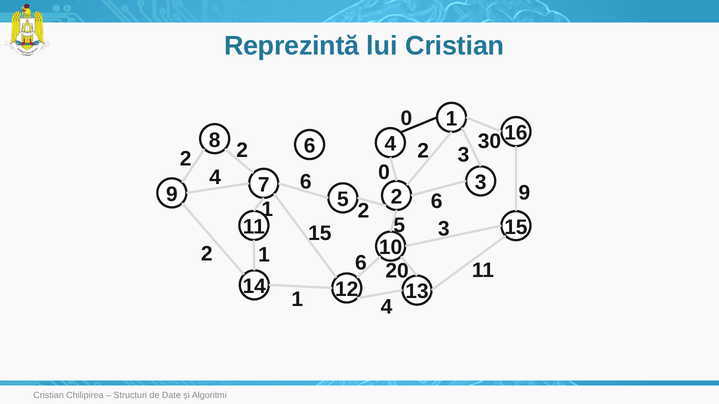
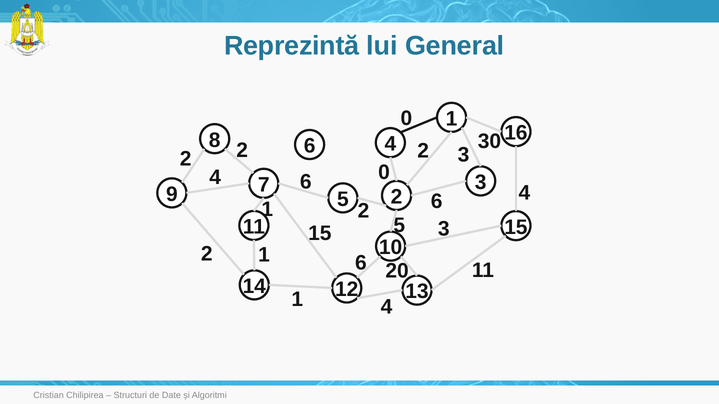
lui Cristian: Cristian -> General (455, 46)
9: 9 -> 4 (524, 193)
